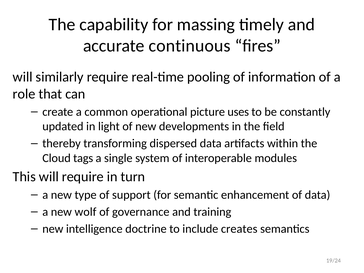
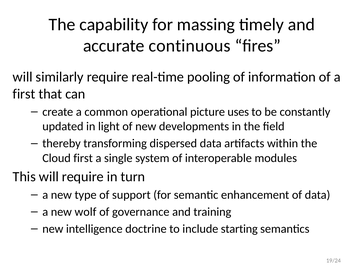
role: role -> first (24, 94)
Cloud tags: tags -> first (83, 158)
creates: creates -> starting (239, 229)
